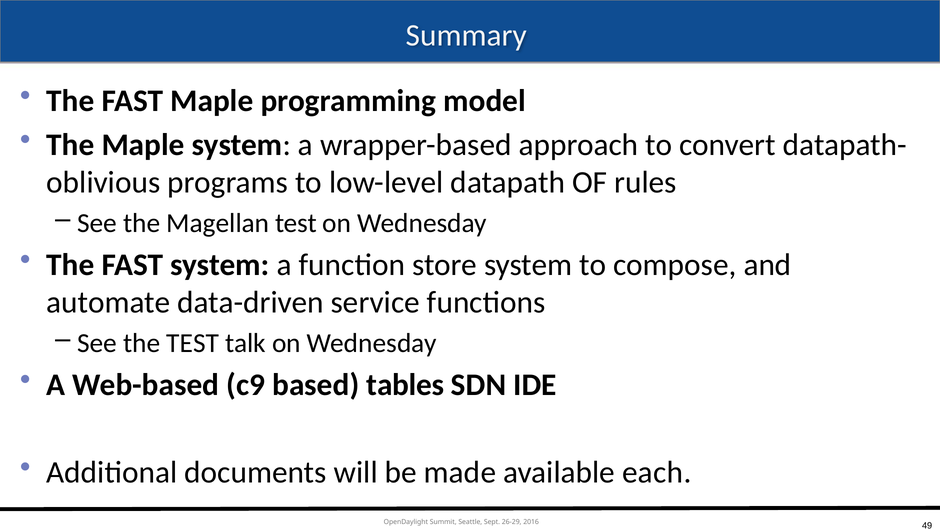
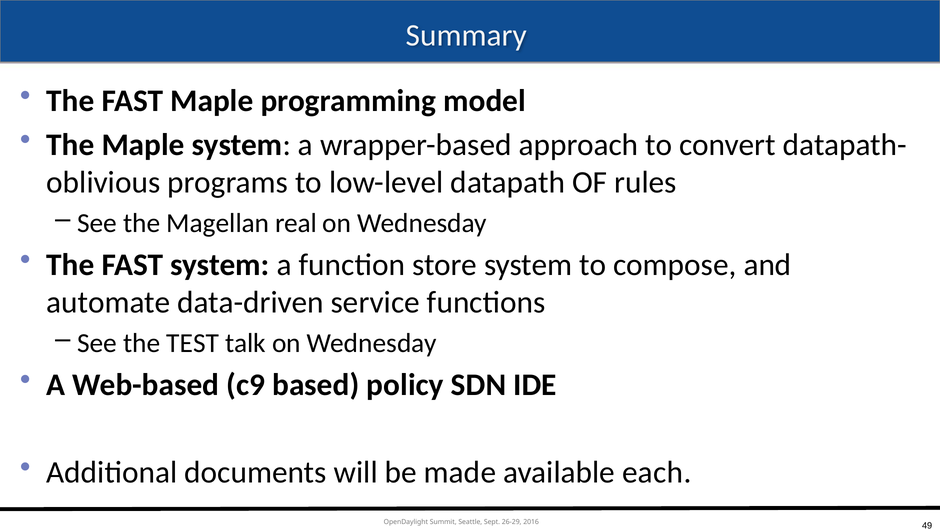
Magellan test: test -> real (296, 223)
tables: tables -> policy (405, 385)
